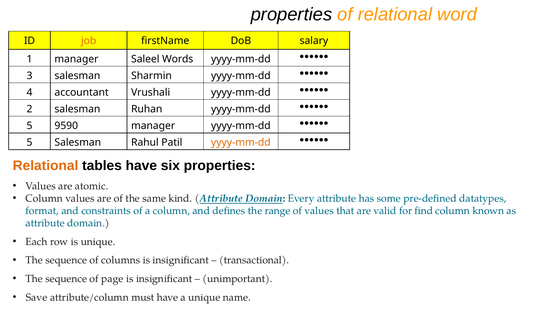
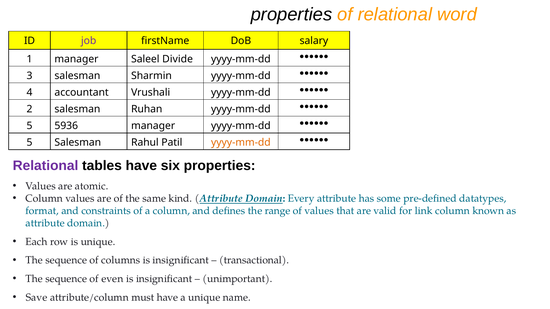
job colour: orange -> purple (89, 41)
Words: Words -> Divide (178, 59)
9590: 9590 -> 5936 (66, 126)
Relational colour: orange -> purple (46, 166)
find: find -> link (424, 211)
page: page -> even (112, 279)
